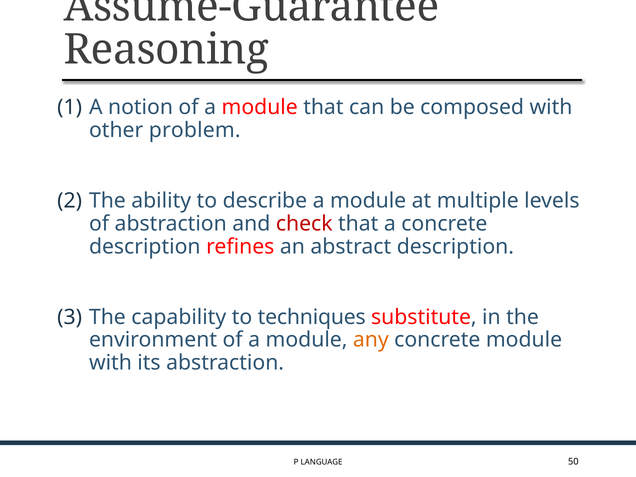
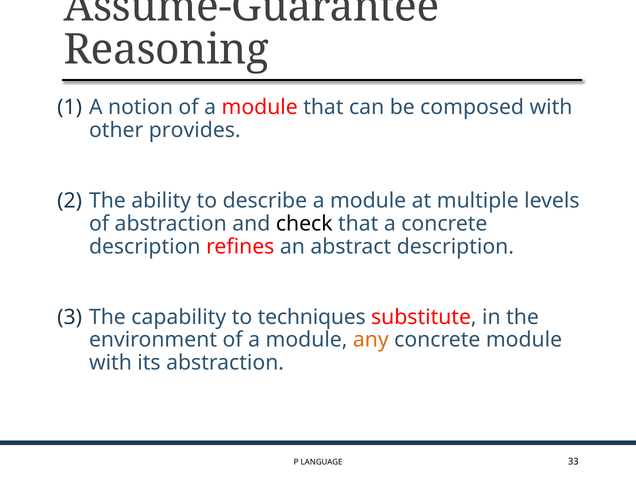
problem: problem -> provides (195, 130)
check colour: red -> black (304, 224)
50: 50 -> 33 (573, 462)
